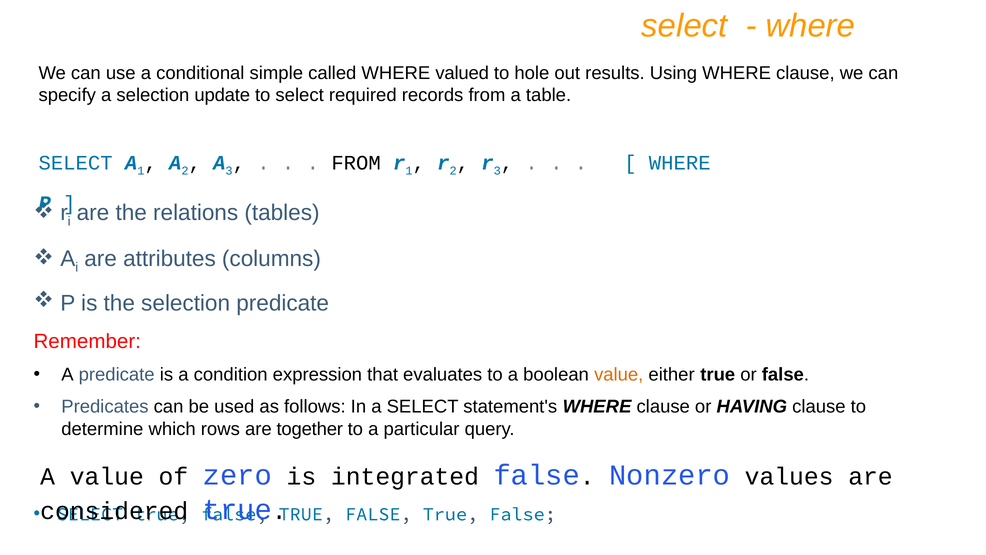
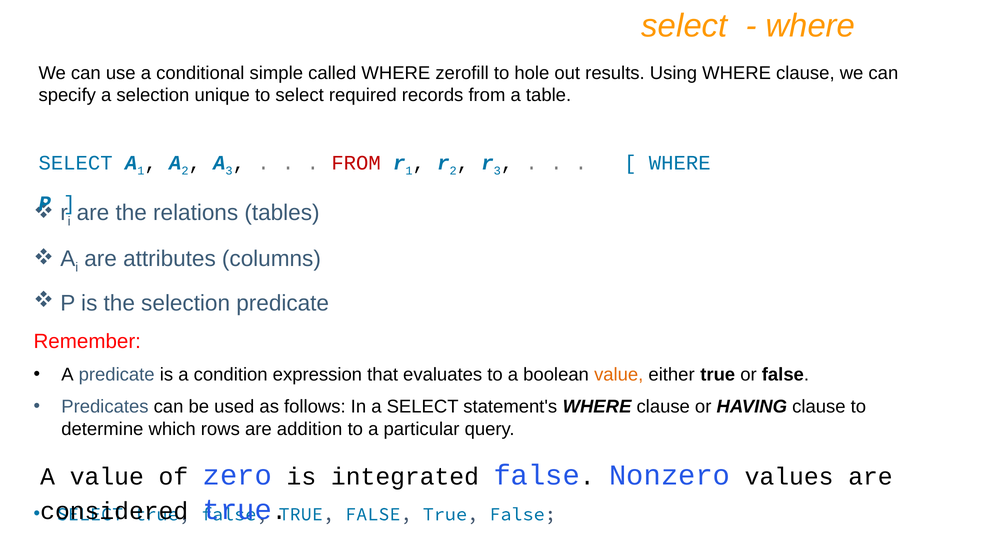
valued: valued -> zerofill (462, 73)
update: update -> unique (222, 95)
FROM colour: black -> red (356, 163)
together: together -> addition (310, 429)
